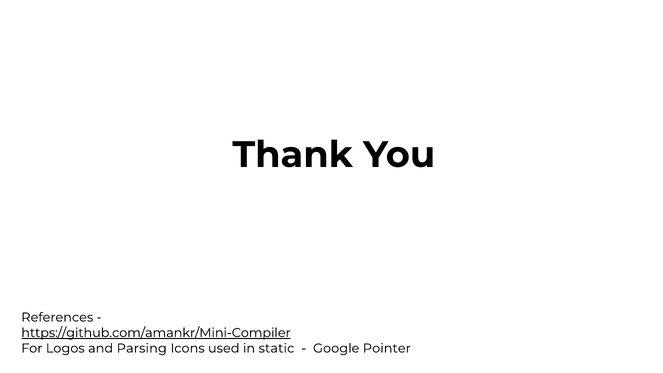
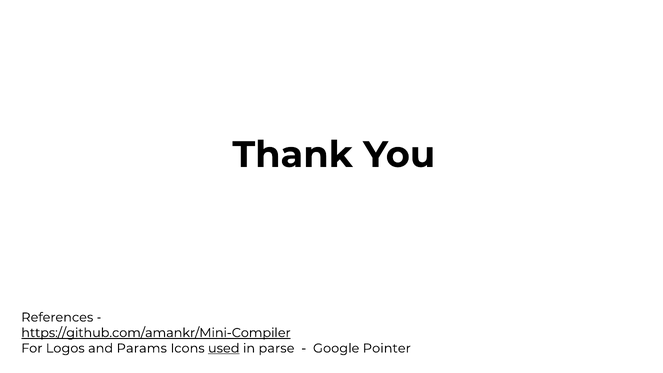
Parsing: Parsing -> Params (142, 348)
used underline: none -> present (224, 348)
static: static -> parse (276, 348)
